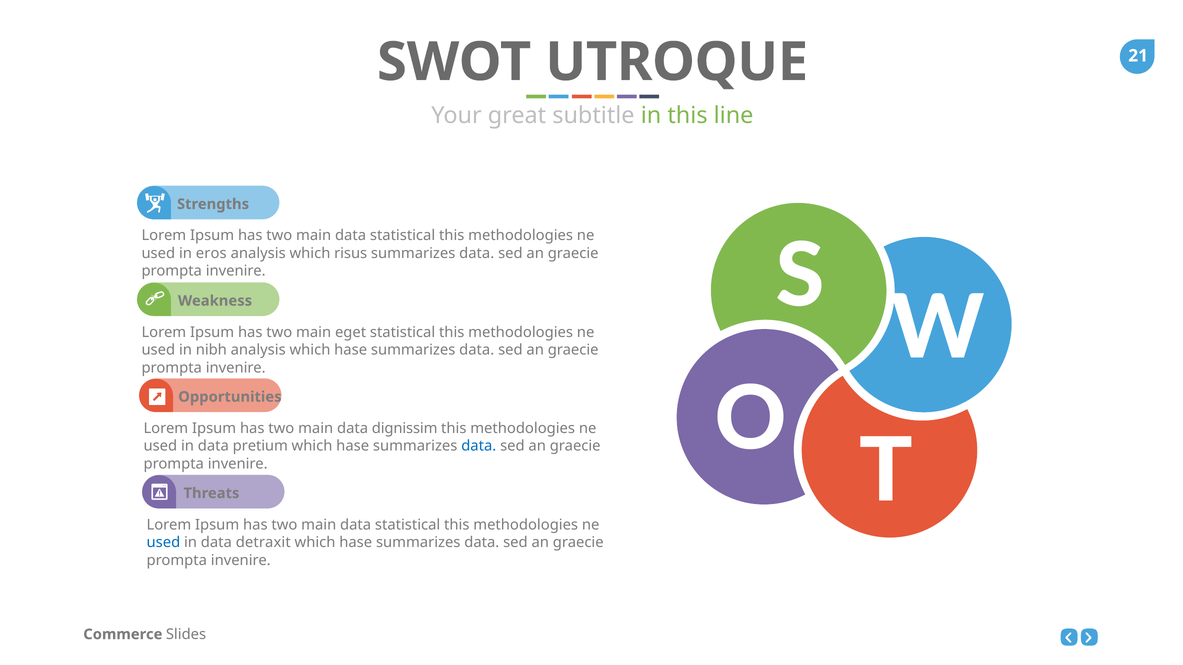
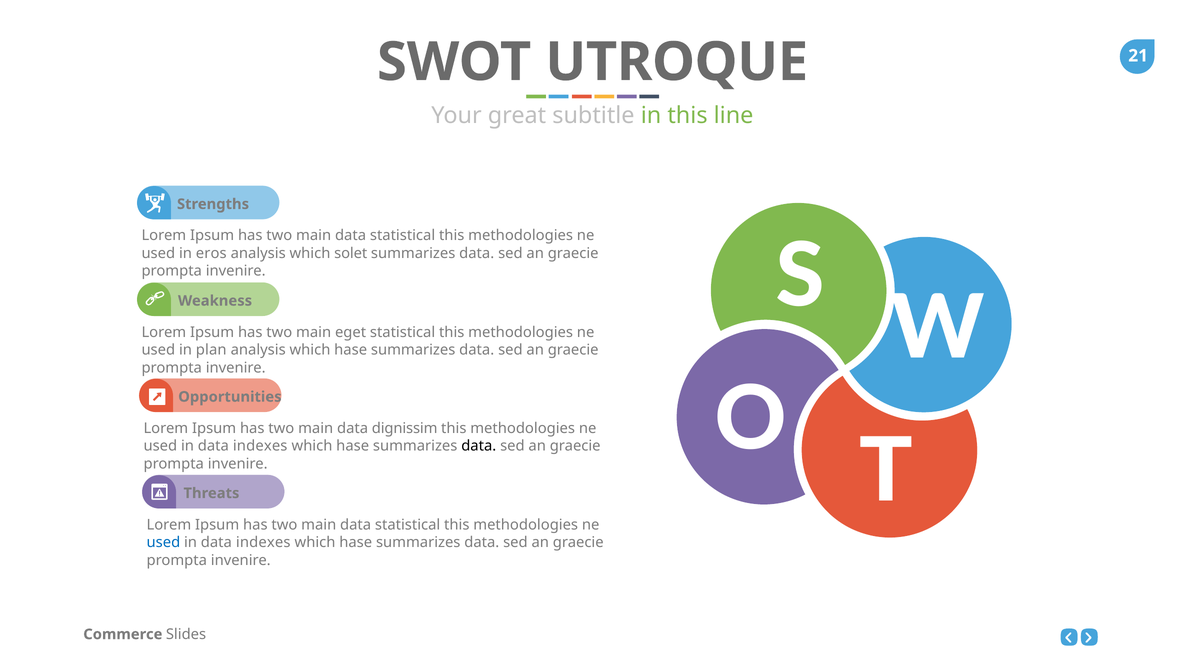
risus: risus -> solet (351, 254)
nibh: nibh -> plan (211, 350)
pretium: pretium -> indexes (260, 446)
data colour: blue -> black (479, 446)
detraxit: detraxit -> indexes (263, 543)
